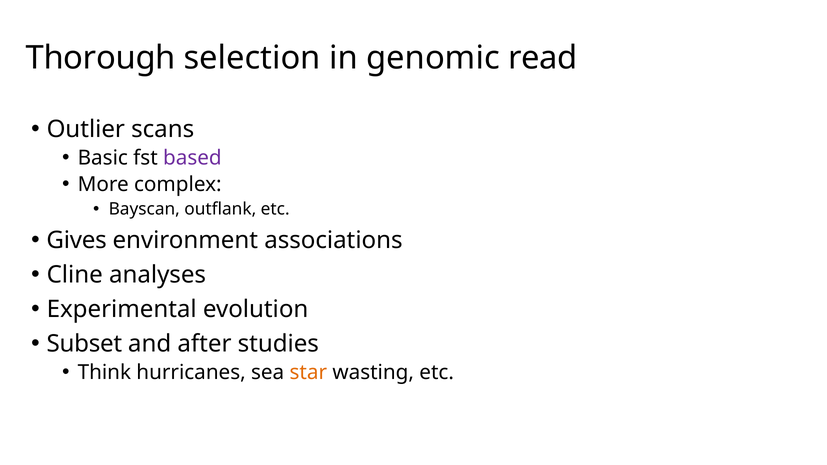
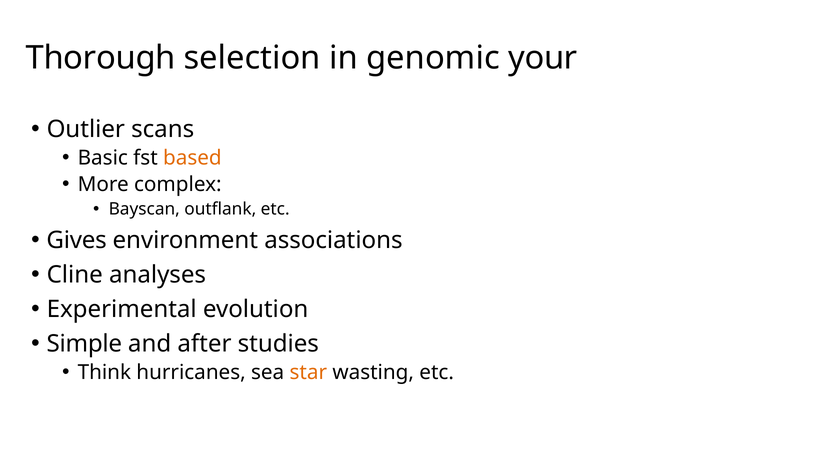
read: read -> your (543, 58)
based colour: purple -> orange (192, 158)
Subset: Subset -> Simple (84, 344)
